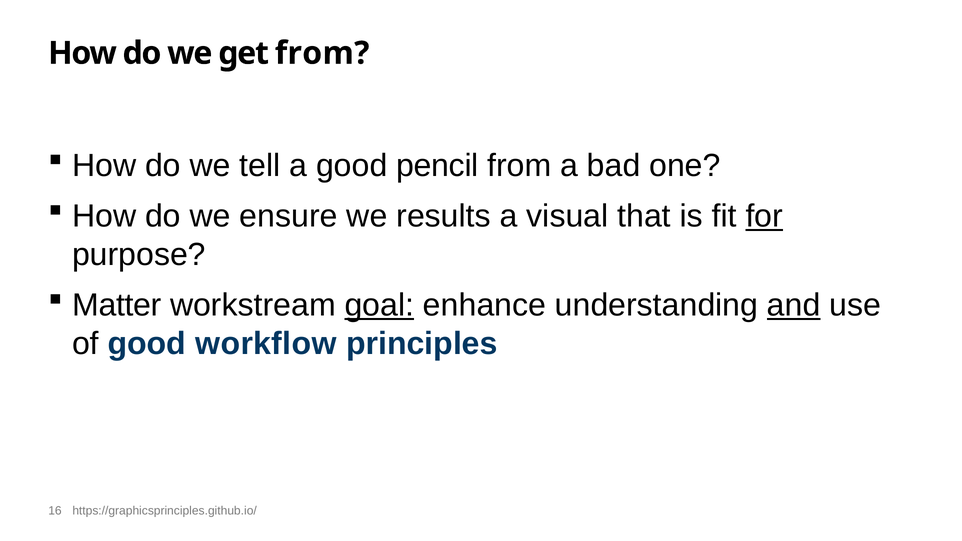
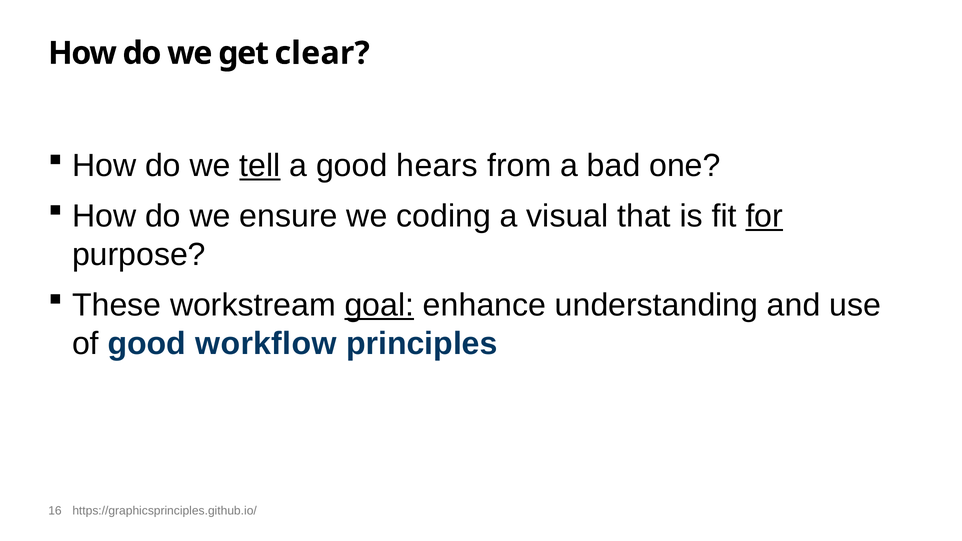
get from: from -> clear (322, 53)
tell underline: none -> present (260, 166)
pencil: pencil -> hears (437, 166)
results: results -> coding (444, 216)
Matter: Matter -> These (117, 305)
and underline: present -> none (794, 305)
